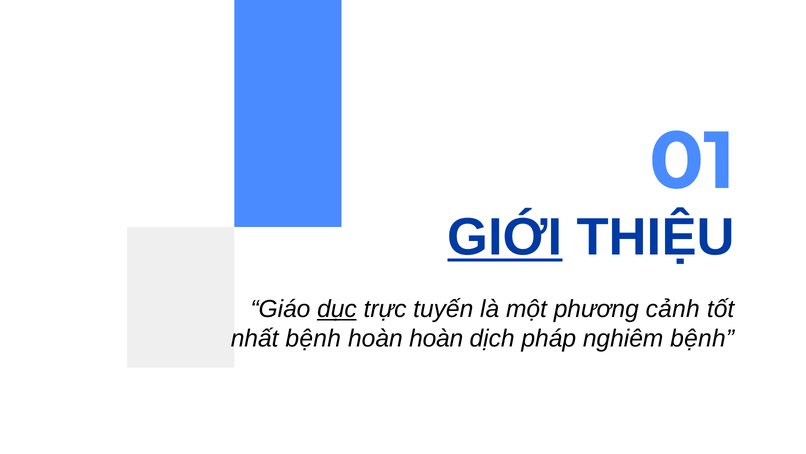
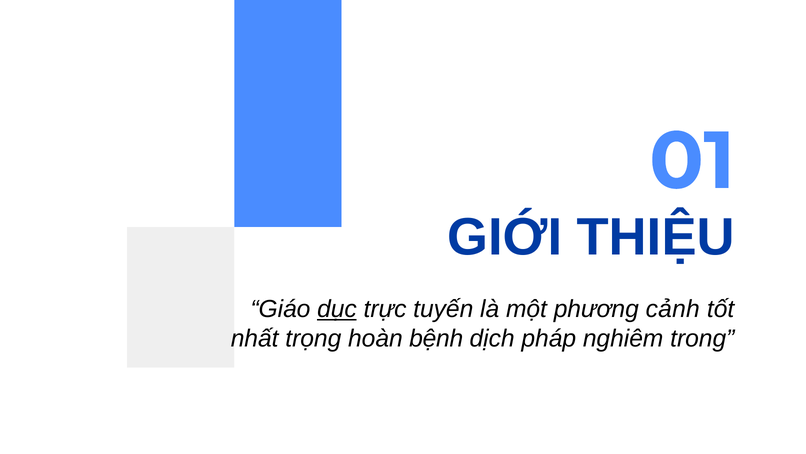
GIỚI underline: present -> none (505, 237)
nhất bệnh: bệnh -> trọng (313, 338)
hoàn hoàn: hoàn -> bệnh (436, 338)
nghiêm bệnh: bệnh -> trong (702, 338)
